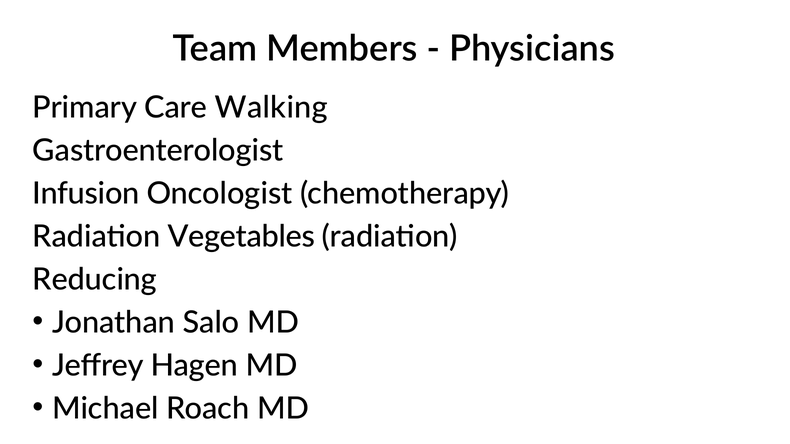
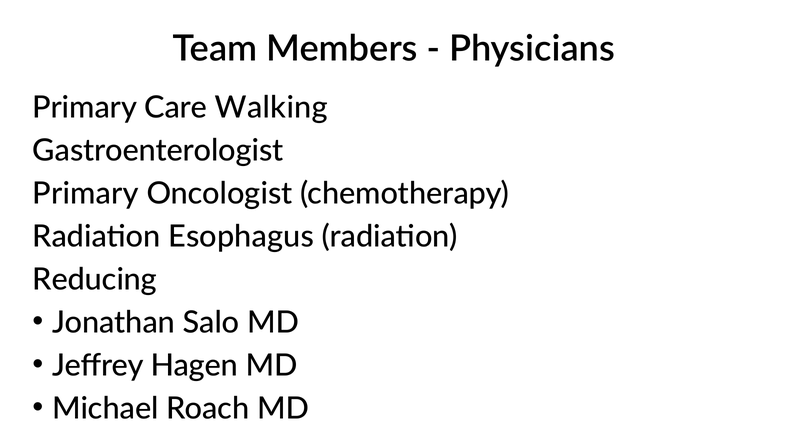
Infusion: Infusion -> Primary (86, 194)
Vegetables: Vegetables -> Esophagus (241, 237)
